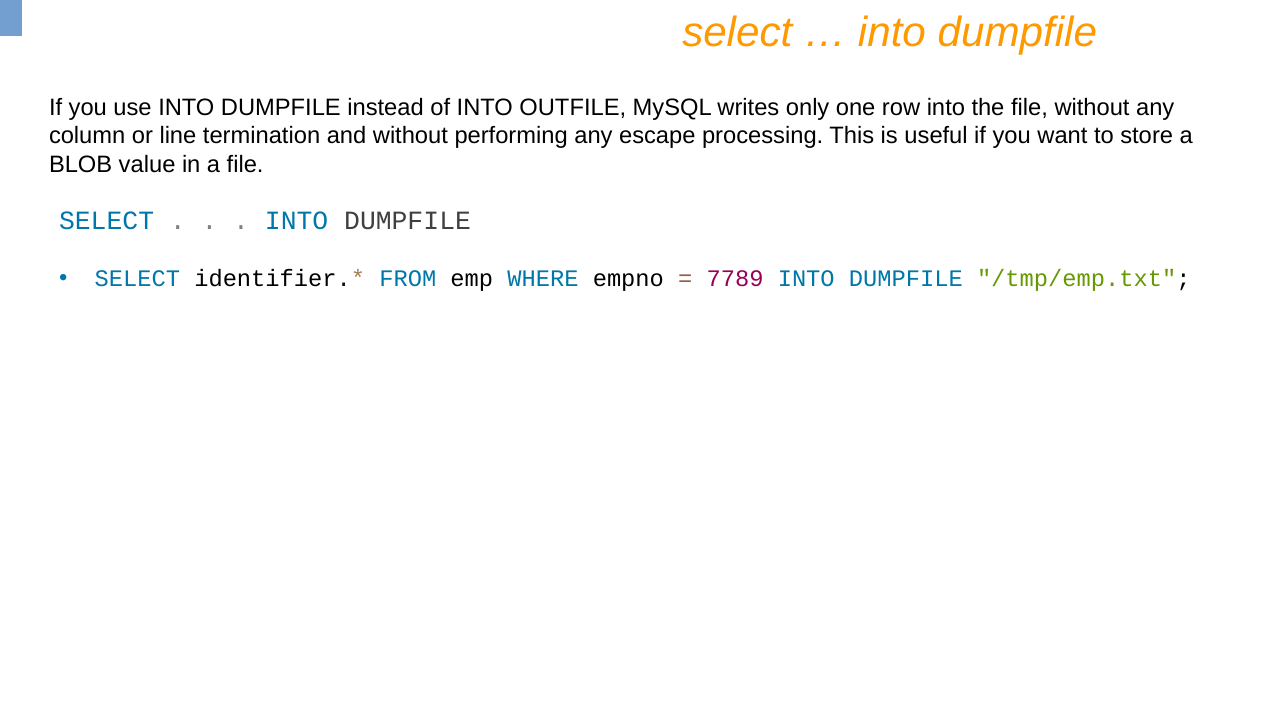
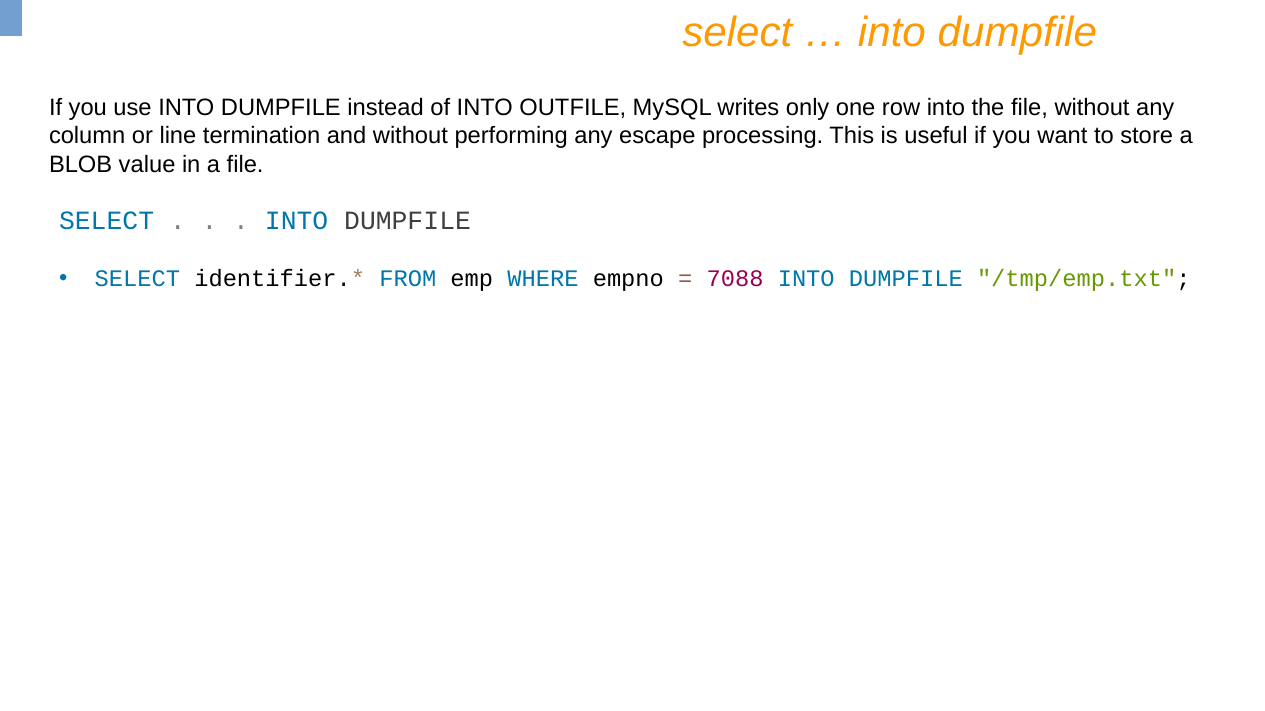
7789: 7789 -> 7088 (735, 279)
